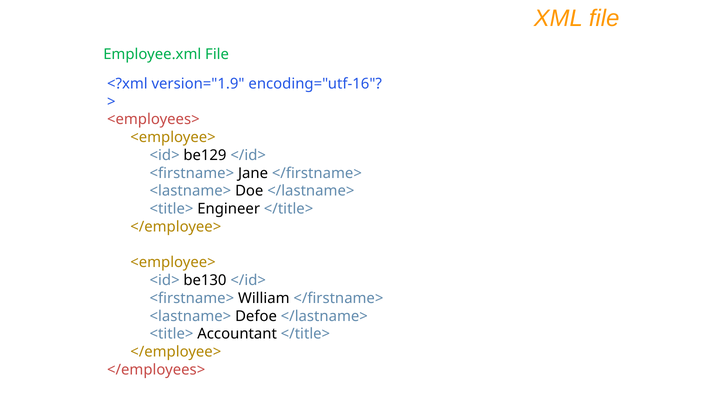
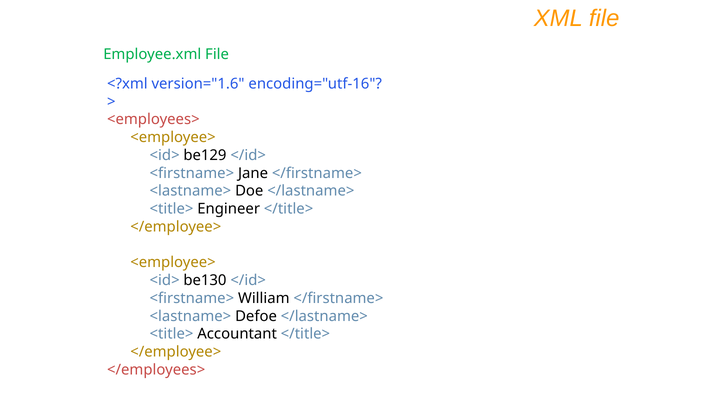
version="1.9: version="1.9 -> version="1.6 (198, 84)
